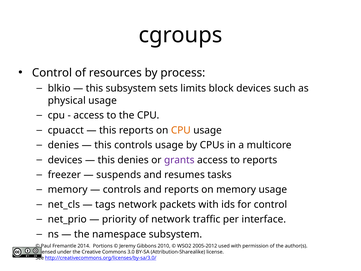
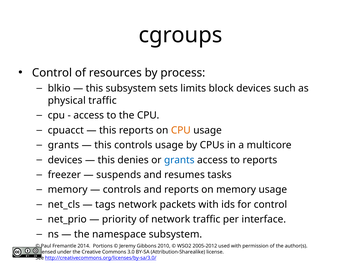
physical usage: usage -> traffic (103, 100)
denies: denies -> grants (63, 145)
grants colour: purple -> blue (179, 160)
